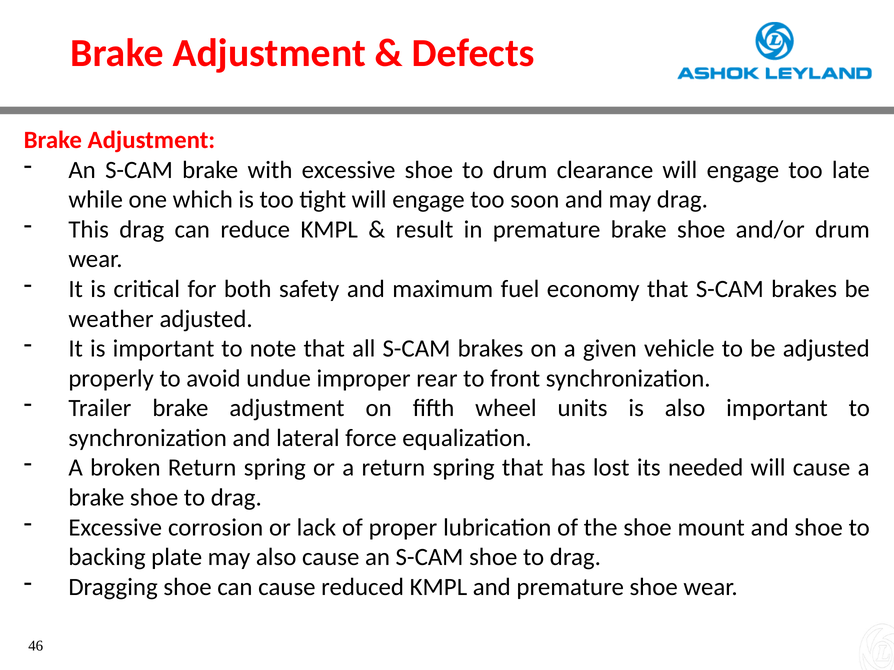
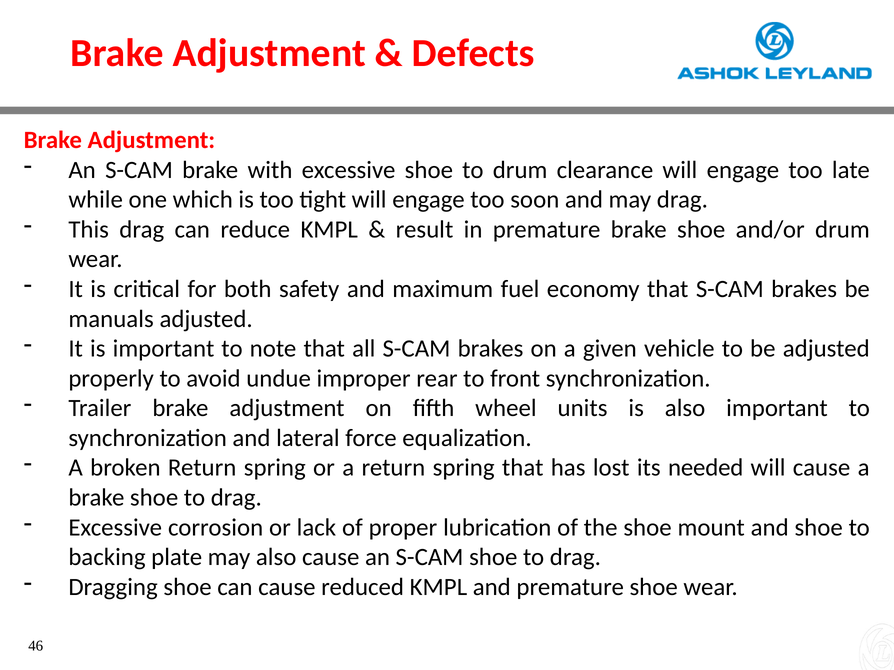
weather: weather -> manuals (111, 319)
